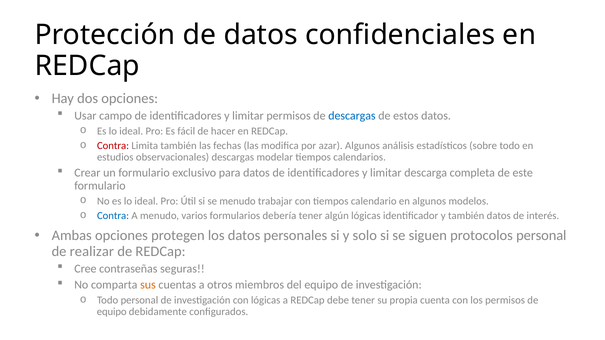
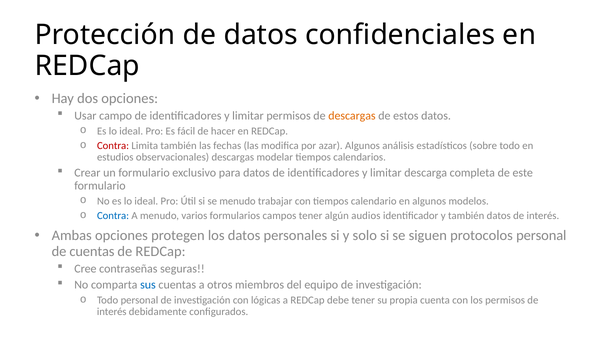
descargas colour: blue -> orange (352, 116)
debería: debería -> campos (279, 216)
algún lógicas: lógicas -> audios (366, 216)
de realizar: realizar -> cuentas (92, 252)
sus colour: orange -> blue (148, 285)
equipo: equipo -> interés (112, 312)
